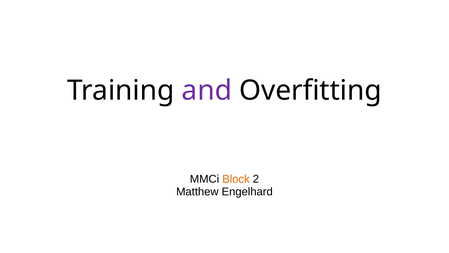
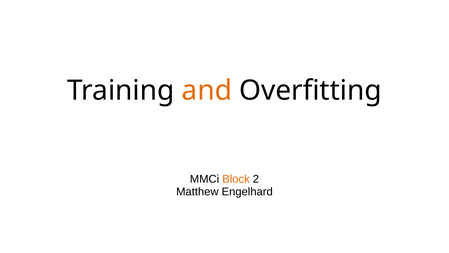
and colour: purple -> orange (207, 90)
